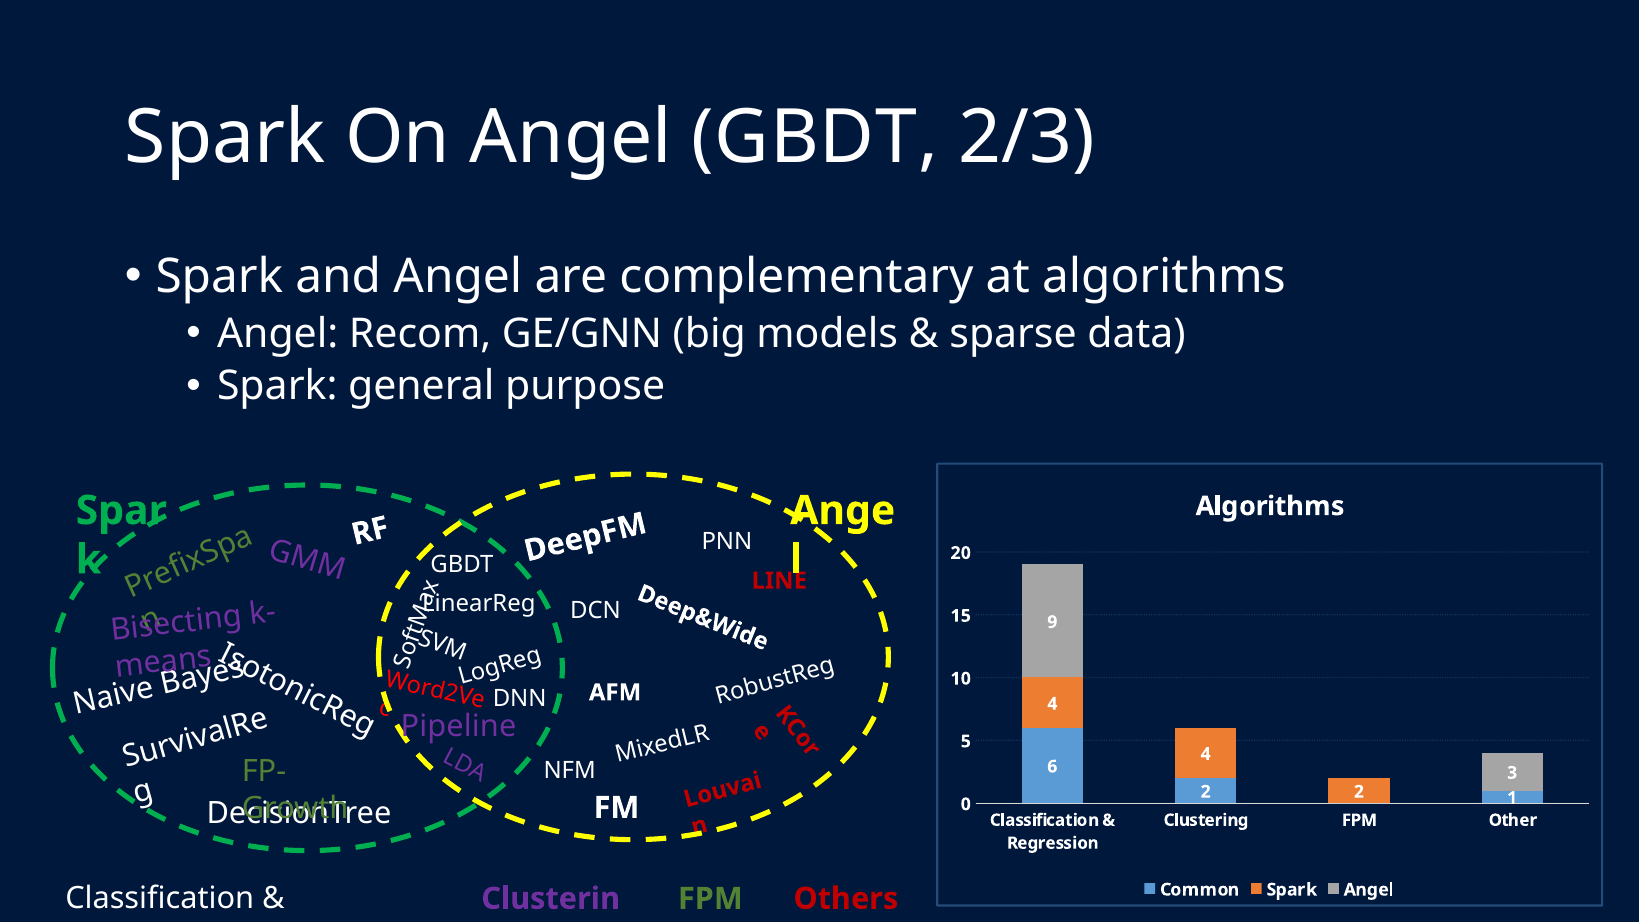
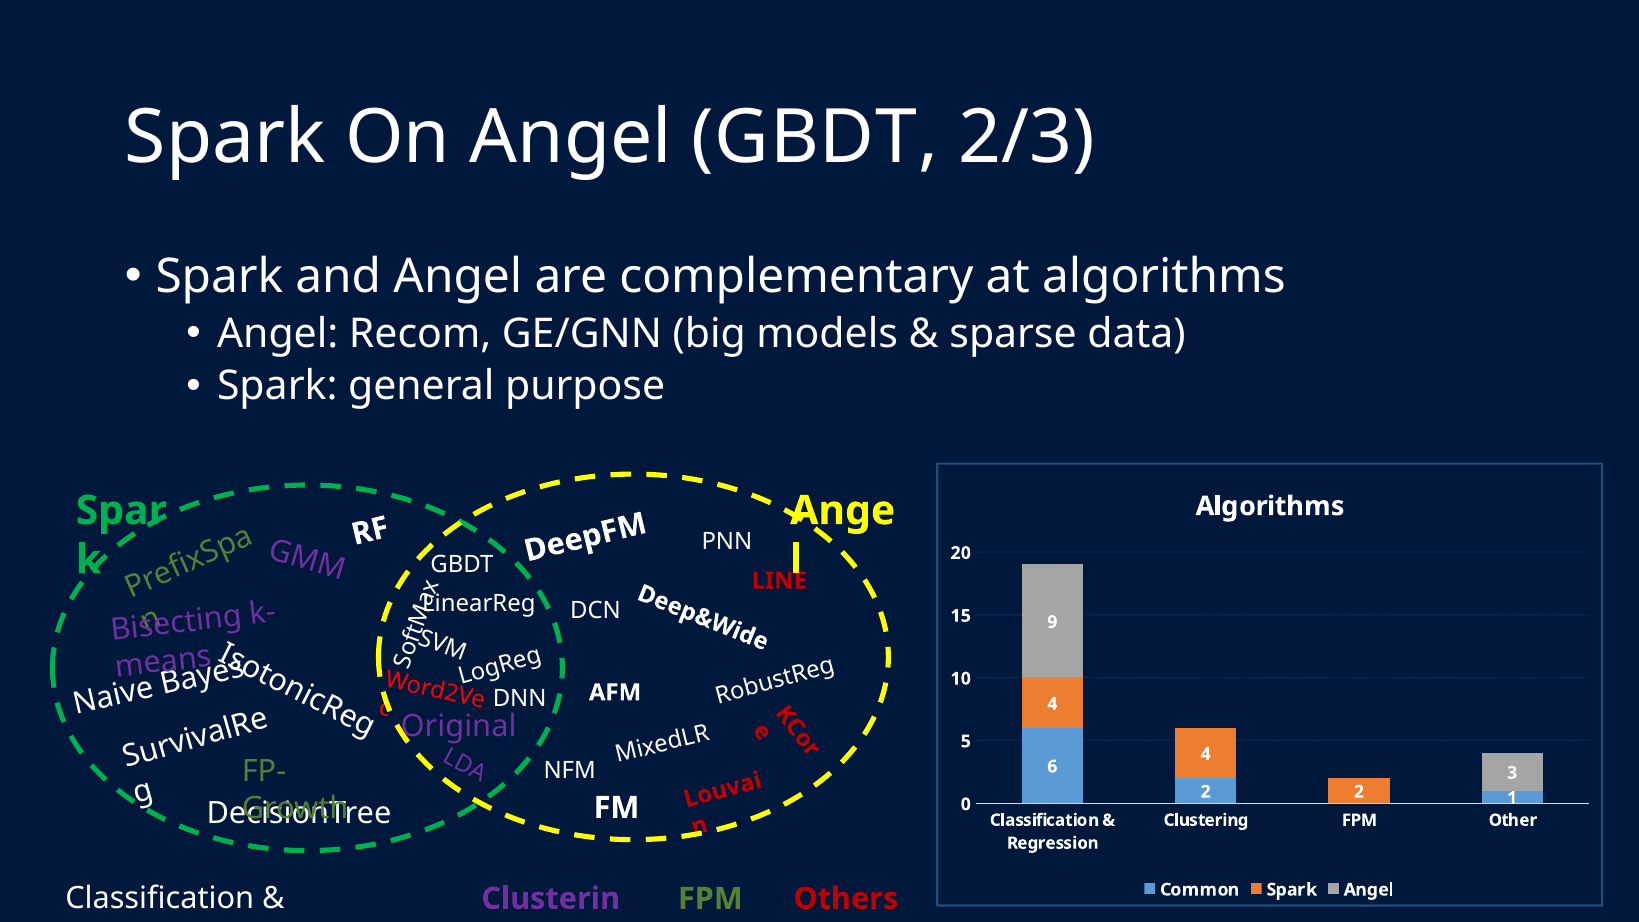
Pipeline: Pipeline -> Original (459, 727)
